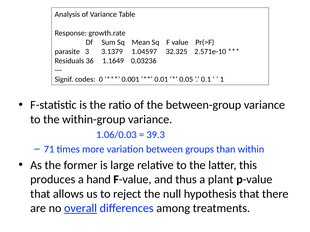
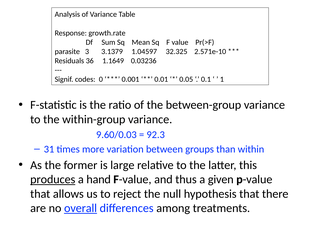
1.06/0.03: 1.06/0.03 -> 9.60/0.03 (116, 135)
39.3: 39.3 -> 92.3 (156, 135)
71: 71 -> 31 (49, 149)
produces underline: none -> present (53, 180)
plant: plant -> given (221, 180)
